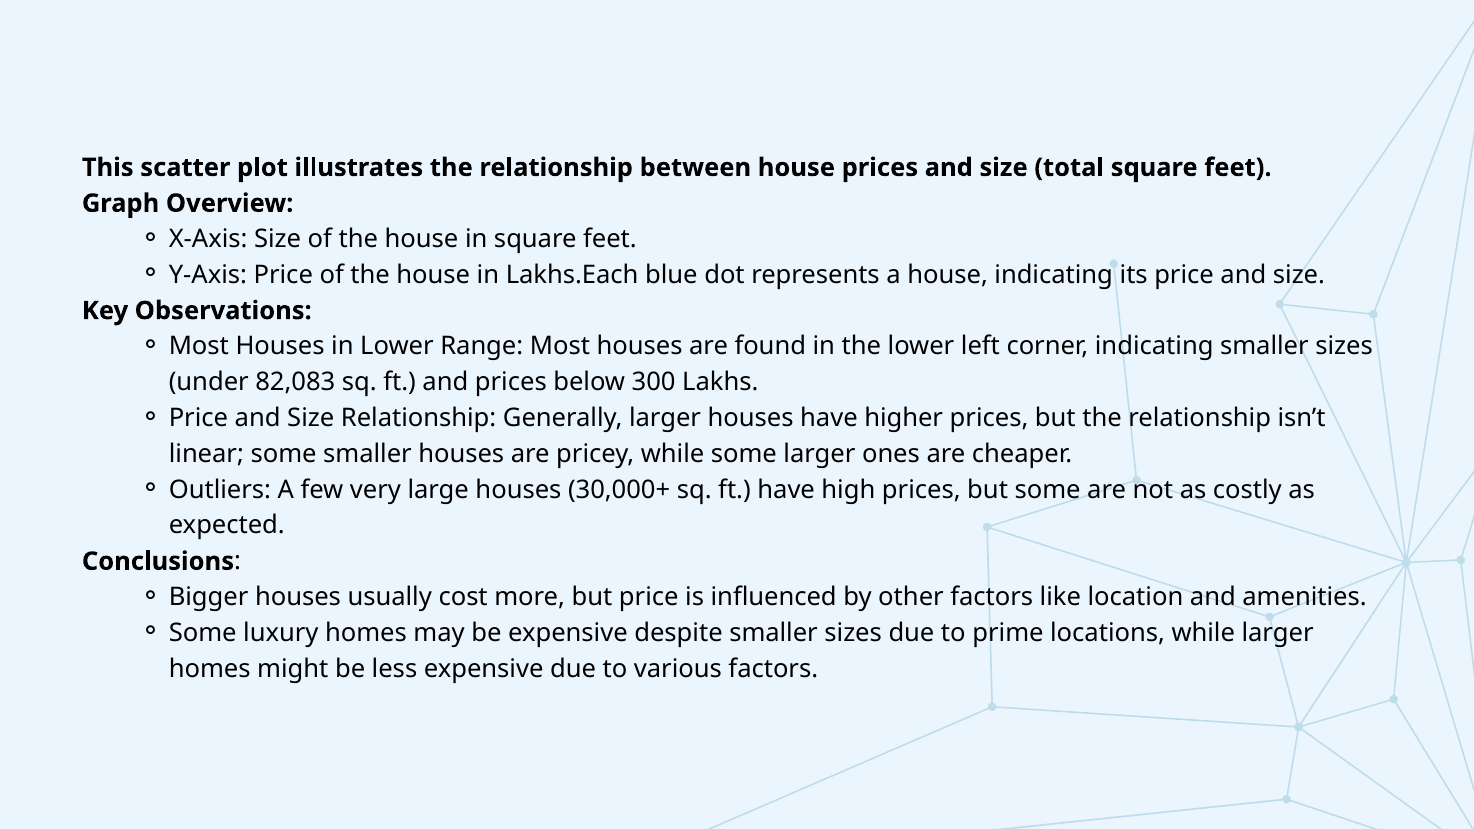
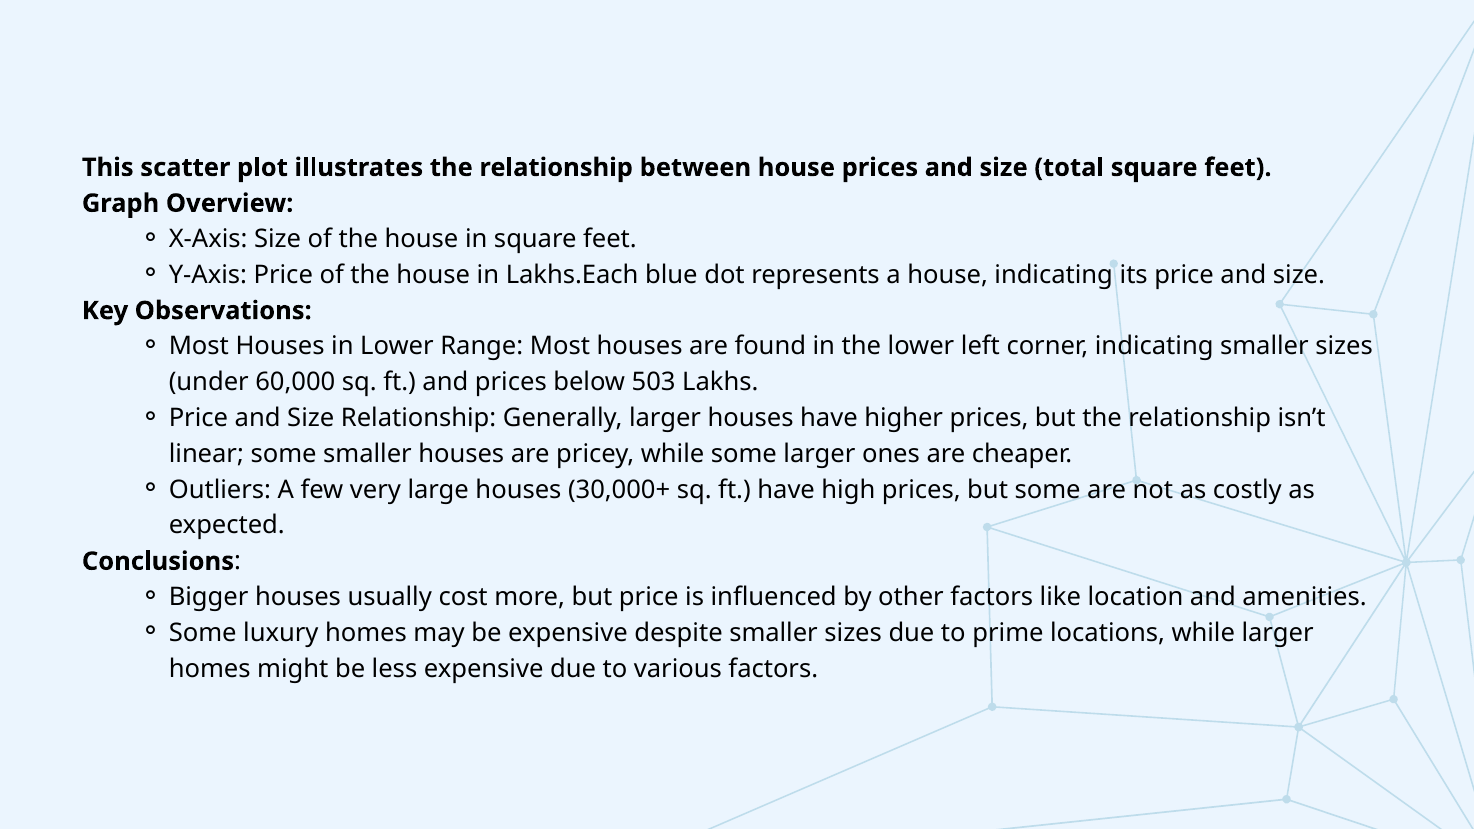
82,083: 82,083 -> 60,000 (295, 382)
300: 300 -> 503 (654, 382)
